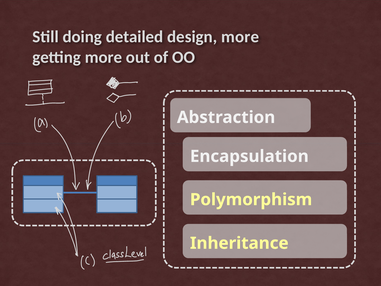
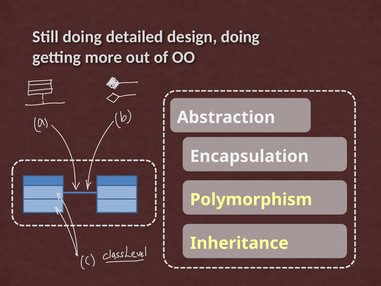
design more: more -> doing (240, 37)
